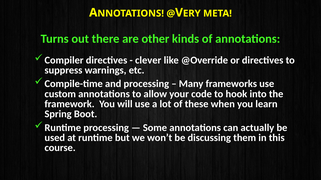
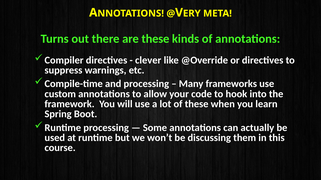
are other: other -> these (155, 39)
